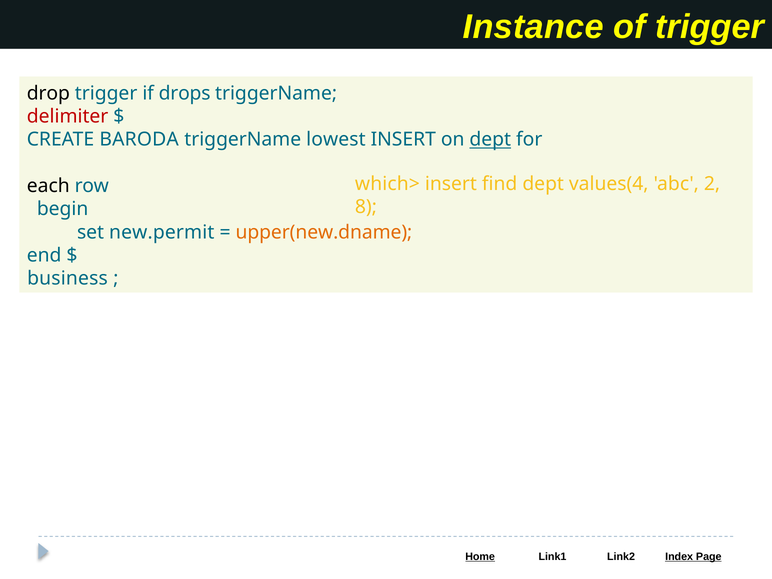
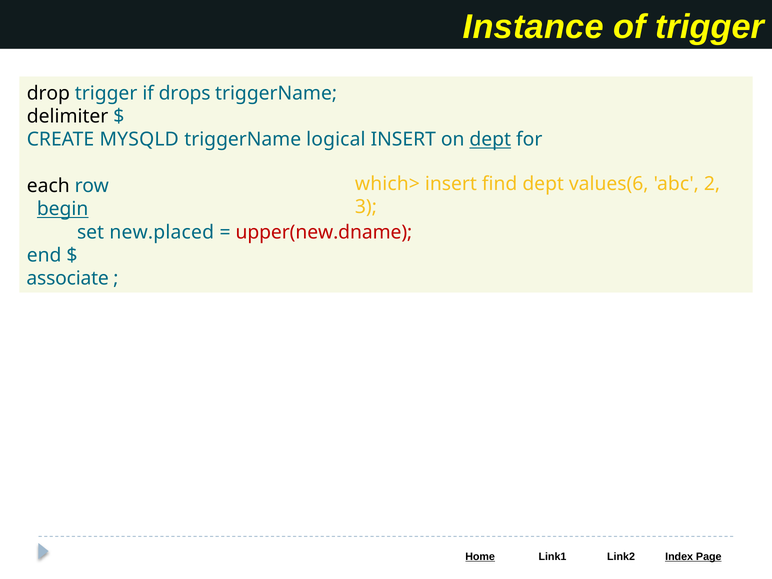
delimiter colour: red -> black (68, 116)
BARODA: BARODA -> MYSQLD (139, 140)
lowest: lowest -> logical (336, 140)
values(4: values(4 -> values(6 (609, 184)
8: 8 -> 3 (366, 207)
begin underline: none -> present (63, 209)
new.permit: new.permit -> new.placed (162, 232)
upper(new.dname colour: orange -> red (324, 232)
business: business -> associate (68, 279)
